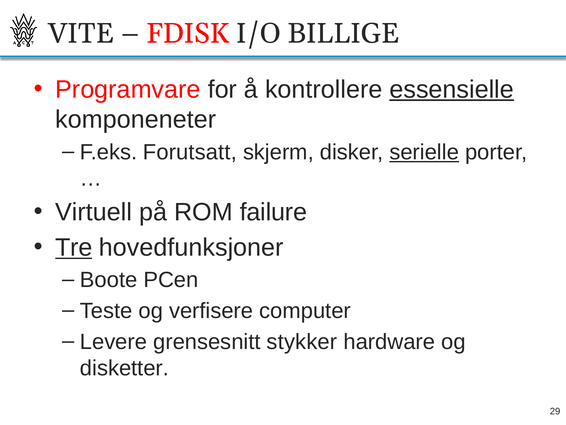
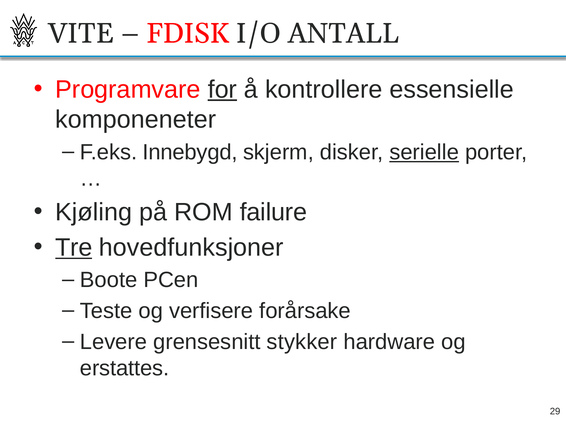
BILLIGE: BILLIGE -> ANTALL (344, 33)
for underline: none -> present (222, 89)
essensielle underline: present -> none (452, 89)
Forutsatt: Forutsatt -> Innebygd (190, 152)
Virtuell: Virtuell -> Kjøling (94, 212)
computer: computer -> forårsake (305, 311)
disketter: disketter -> erstattes (125, 368)
